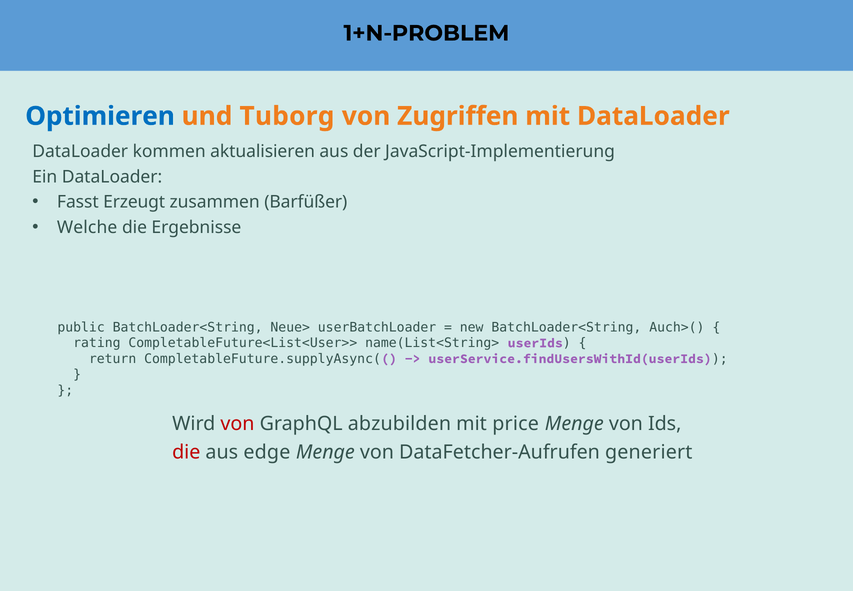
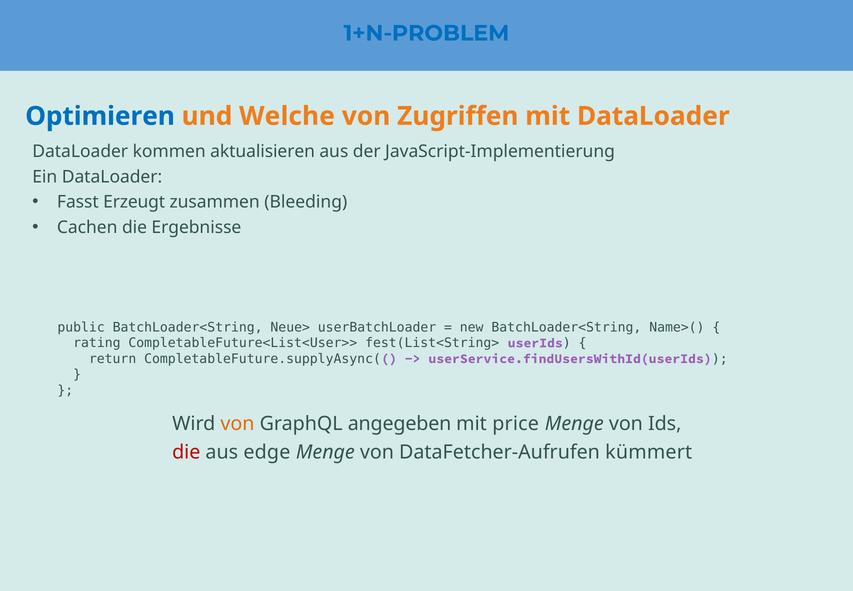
1+N-PROBLEM colour: black -> blue (426, 33)
Tuborg: Tuborg -> Welche (287, 116)
Barfüßer: Barfüßer -> Bleeding (306, 202)
Welche: Welche -> Cachen (87, 227)
Auch>(: Auch>( -> Name>( (677, 327)
name(List<String>: name(List<String> -> fest(List<String> (432, 343)
von colour: red -> orange (237, 423)
abzubilden: abzubilden -> angegeben (400, 423)
generiert: generiert -> kümmert (649, 452)
